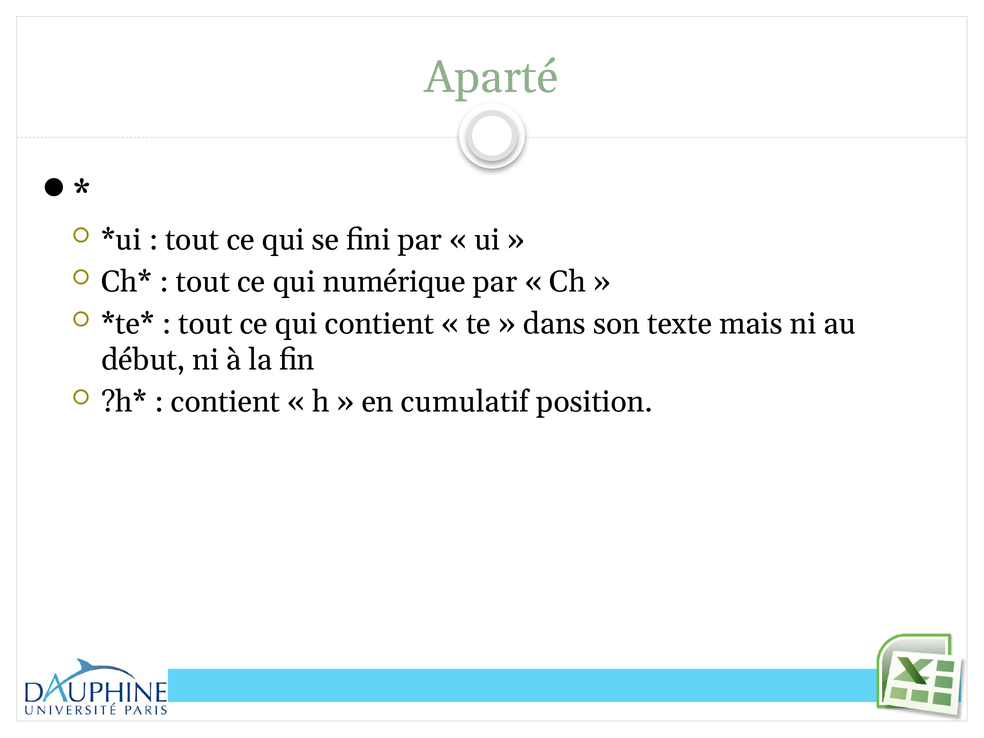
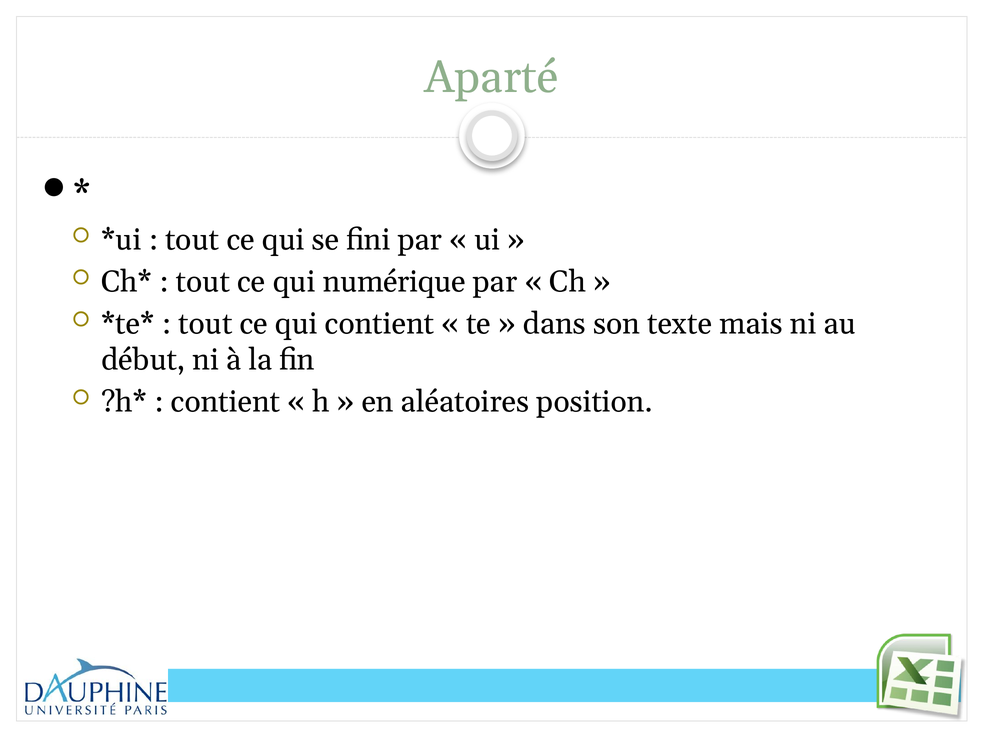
cumulatif: cumulatif -> aléatoires (465, 402)
